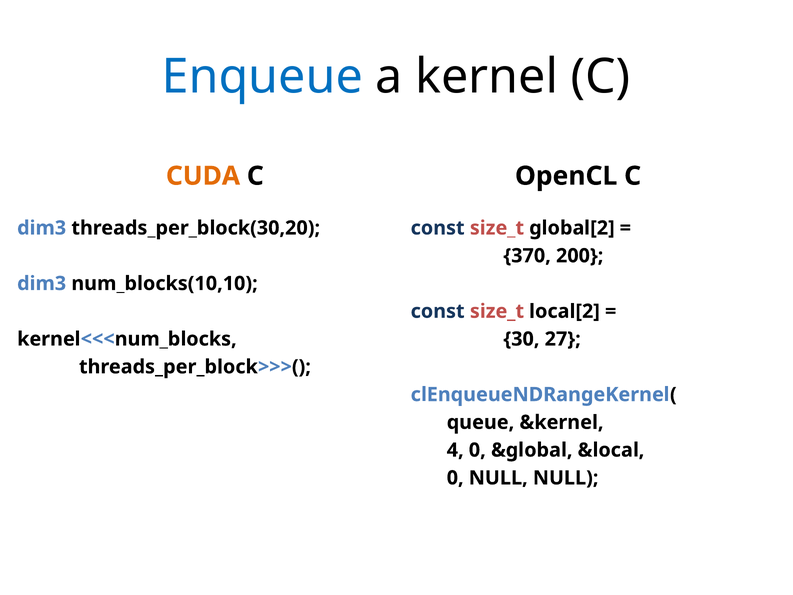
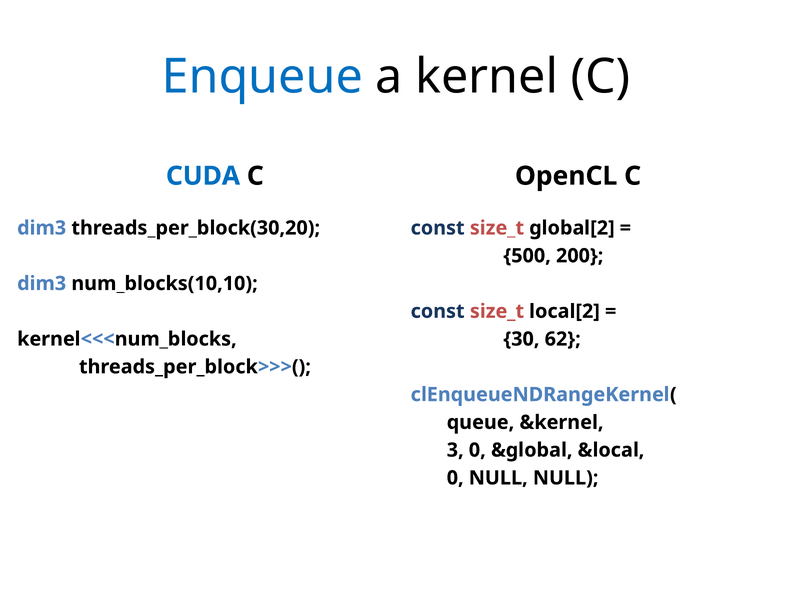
CUDA colour: orange -> blue (203, 176)
370: 370 -> 500 (527, 256)
27: 27 -> 62 (563, 339)
4: 4 -> 3 (455, 450)
